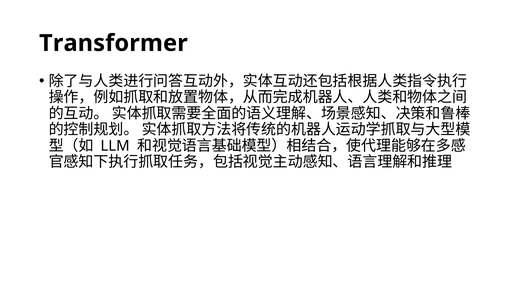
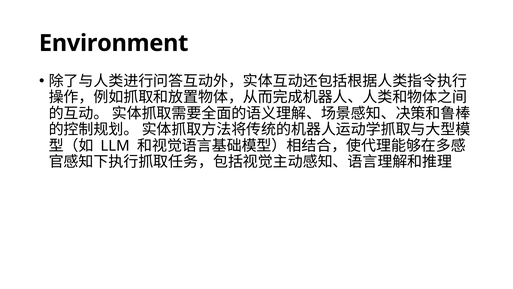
Transformer: Transformer -> Environment (114, 43)
